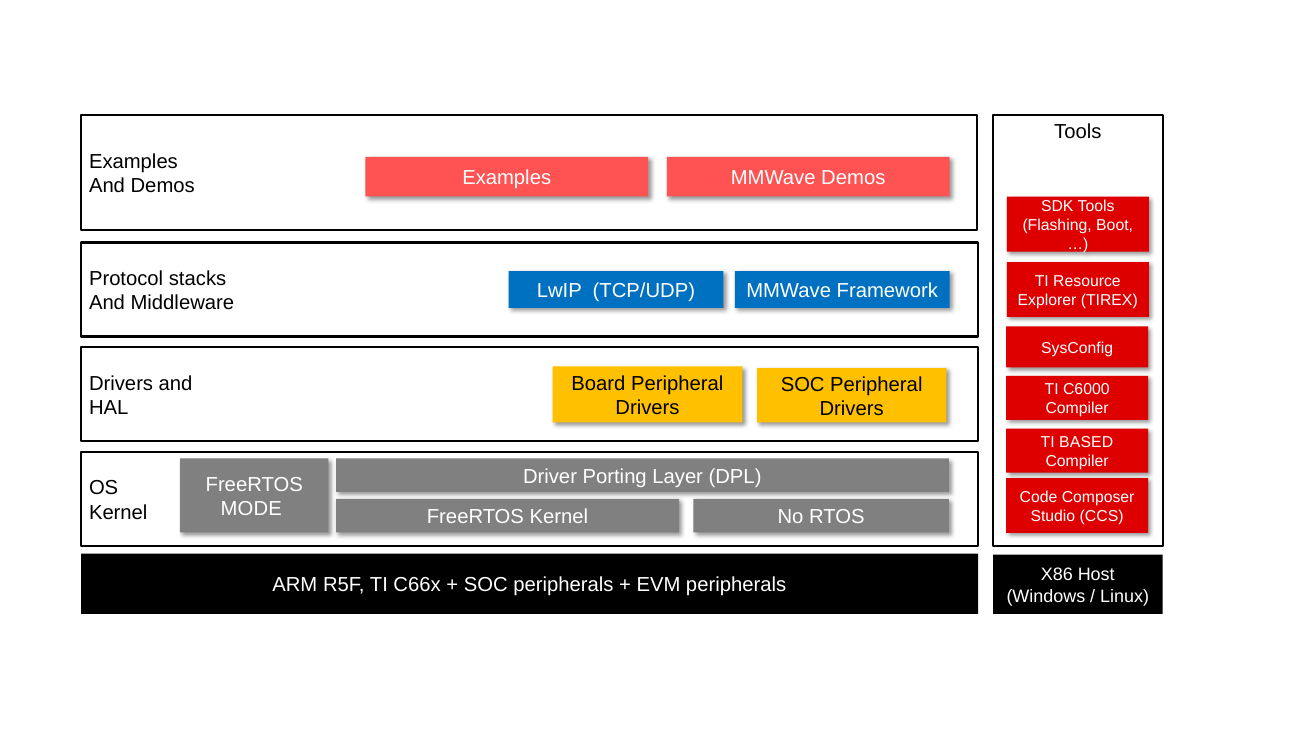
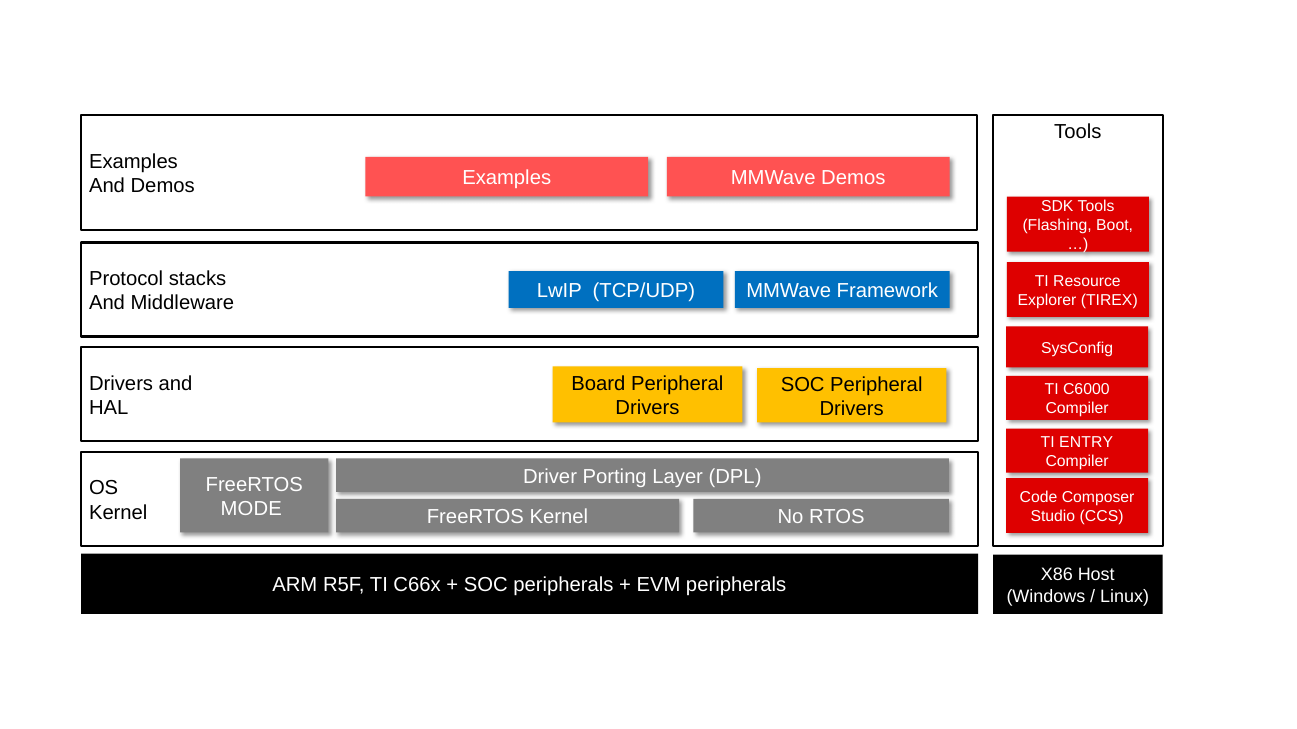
BASED: BASED -> ENTRY (1086, 443)
